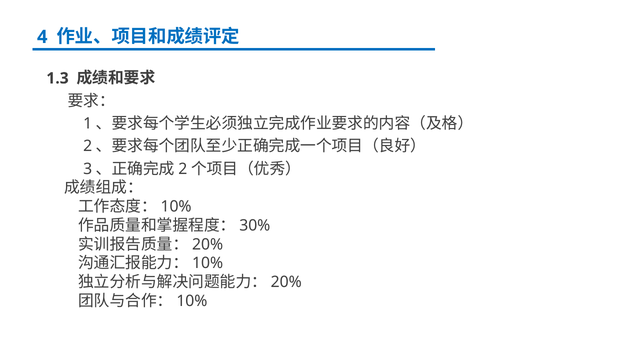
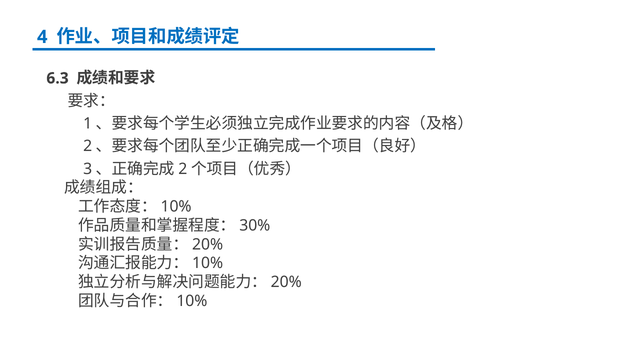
1.3: 1.3 -> 6.3 (58, 78)
